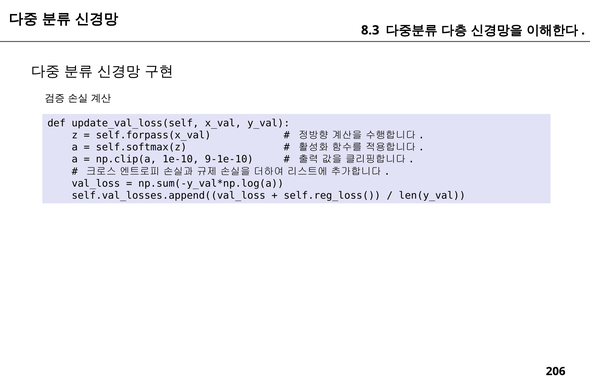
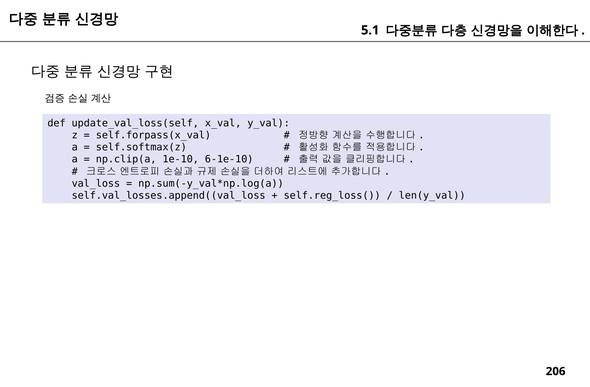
8.3: 8.3 -> 5.1 (370, 30)
9-1e-10: 9-1e-10 -> 6-1e-10 (229, 160)
